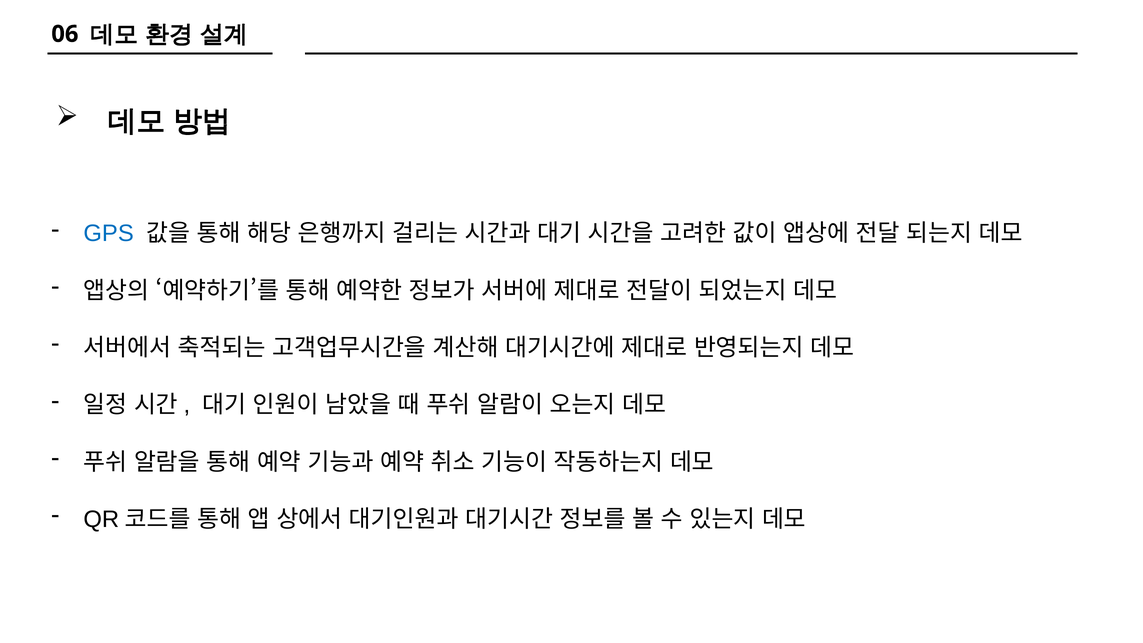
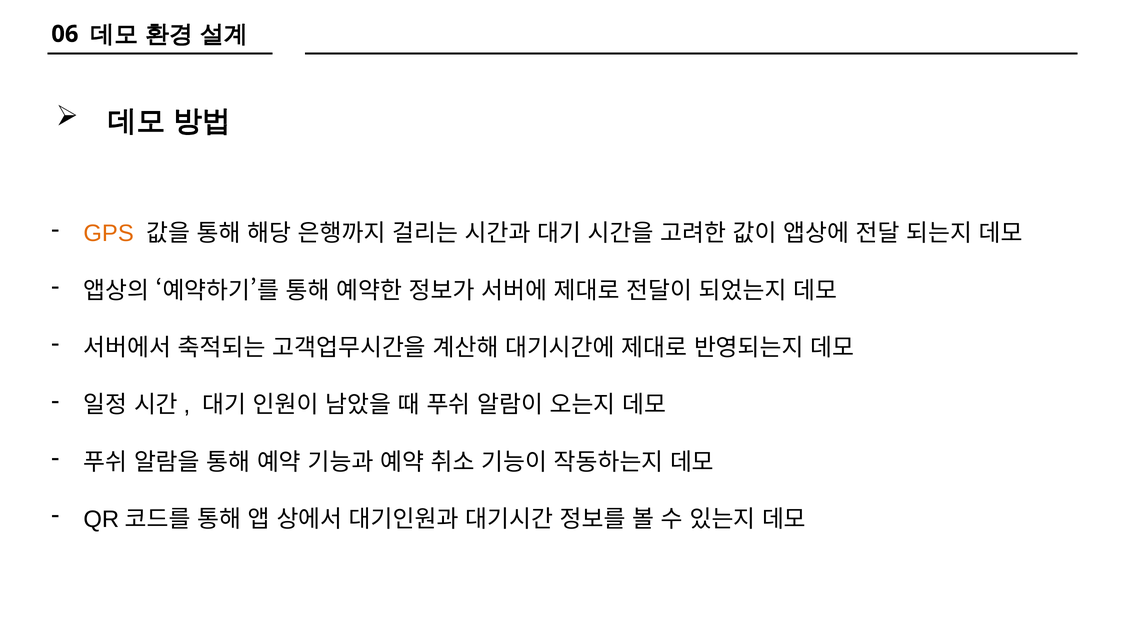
GPS colour: blue -> orange (109, 234)
